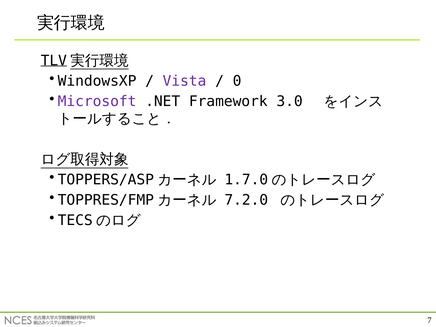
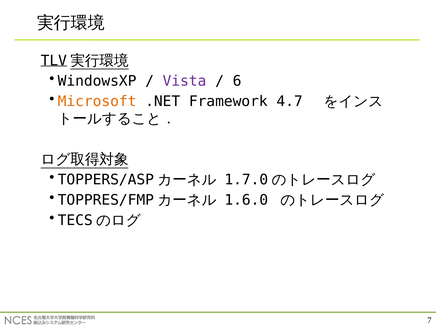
0: 0 -> 6 (237, 81)
Microsoft colour: purple -> orange (97, 101)
3.0: 3.0 -> 4.7 (290, 101)
7.2.0: 7.2.0 -> 1.6.0 (246, 200)
